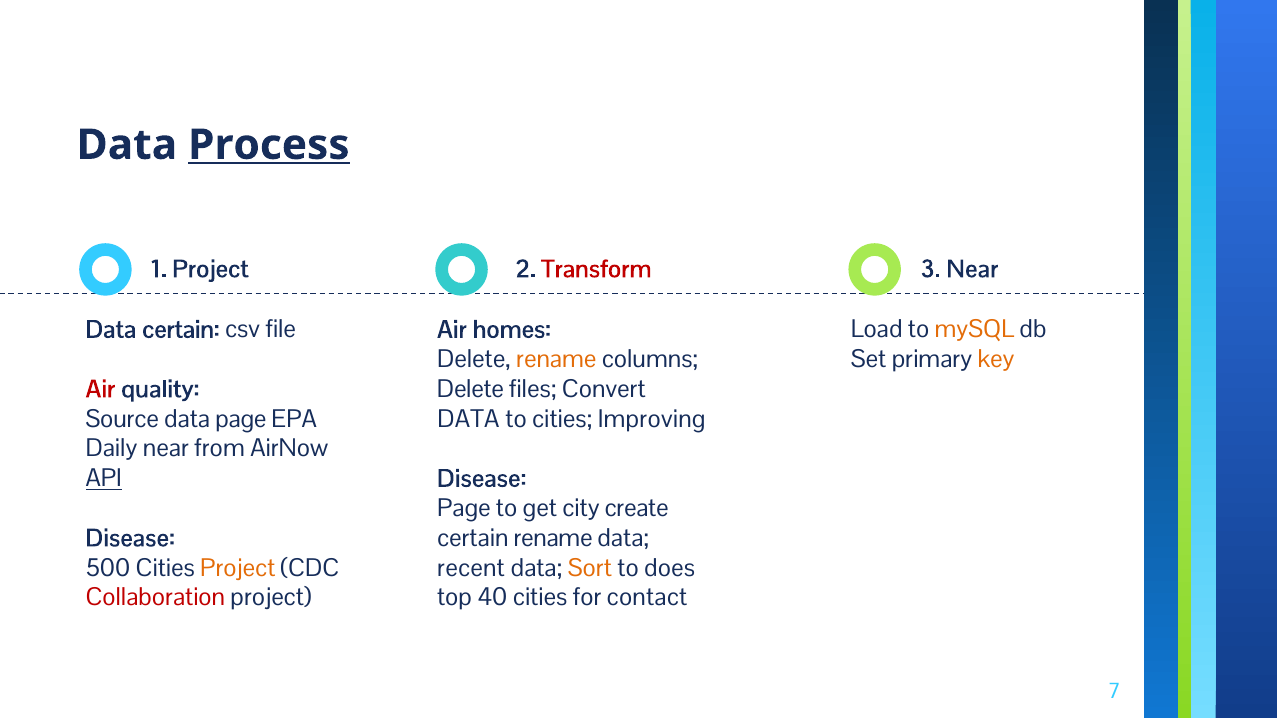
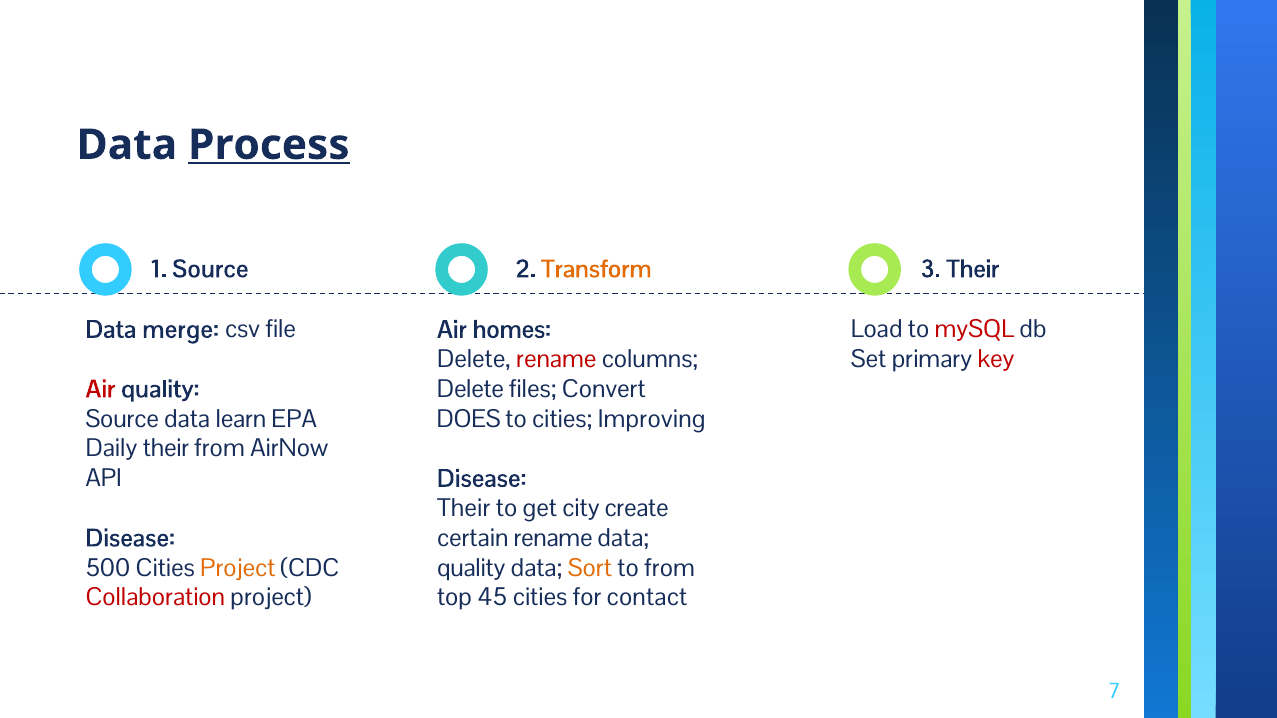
1 Project: Project -> Source (210, 269)
Transform colour: red -> orange (596, 269)
3 Near: Near -> Their (973, 269)
Data certain: certain -> merge (181, 330)
mySQL colour: orange -> red (974, 330)
rename colour: orange -> red (556, 360)
key colour: orange -> red (996, 360)
data page: page -> learn (241, 419)
DATA: DATA -> DOES (469, 419)
Daily near: near -> their (166, 449)
API underline: present -> none (104, 479)
Page: Page -> Their (464, 509)
recent: recent -> quality (471, 568)
to does: does -> from (670, 568)
40: 40 -> 45 (492, 598)
